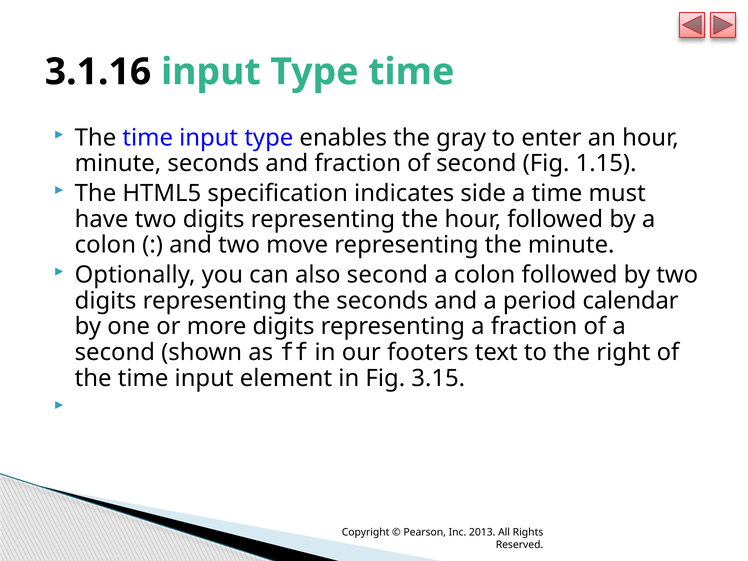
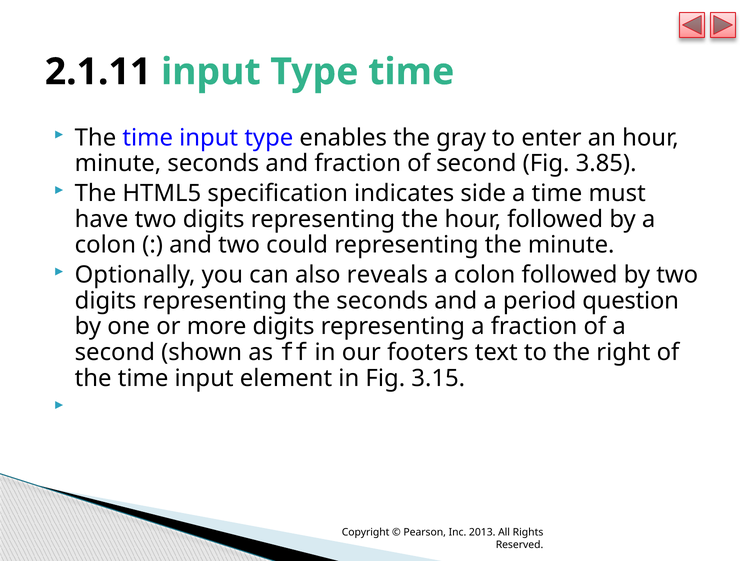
3.1.16: 3.1.16 -> 2.1.11 (98, 72)
1.15: 1.15 -> 3.85 (606, 163)
move: move -> could (297, 245)
also second: second -> reveals (387, 275)
calendar: calendar -> question (631, 301)
